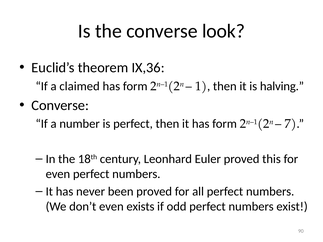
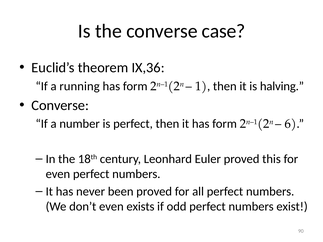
look: look -> case (224, 31)
claimed: claimed -> running (80, 86)
7: 7 -> 6 (291, 124)
